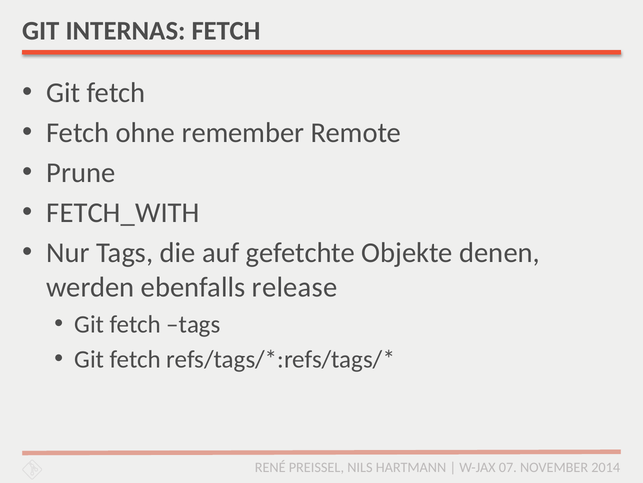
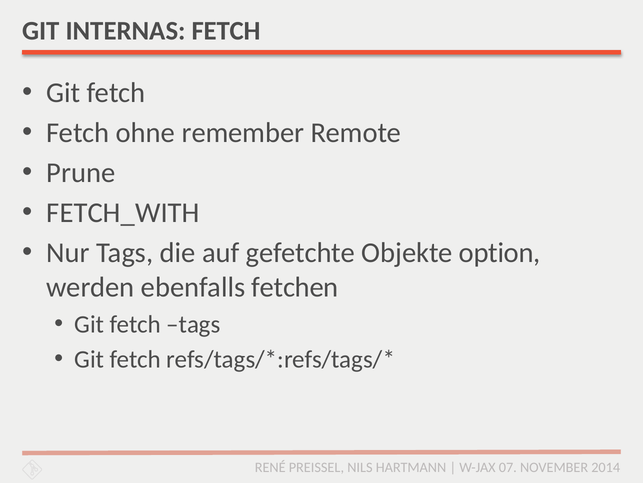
denen: denen -> option (500, 253)
release: release -> fetchen (295, 287)
